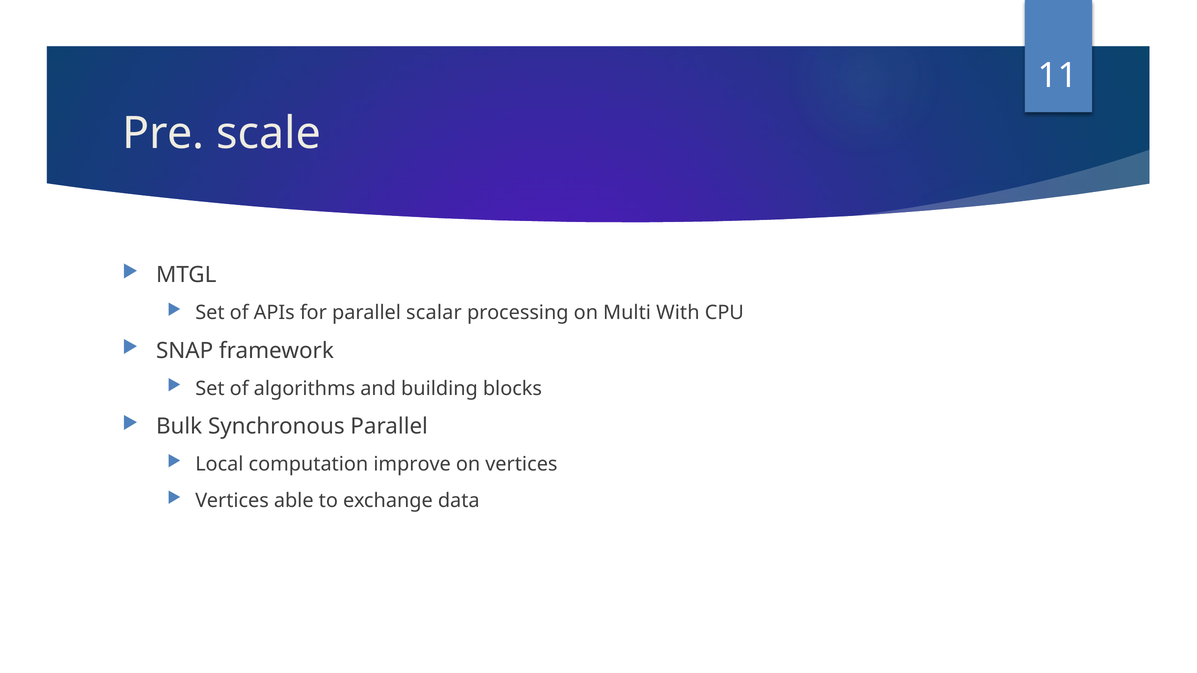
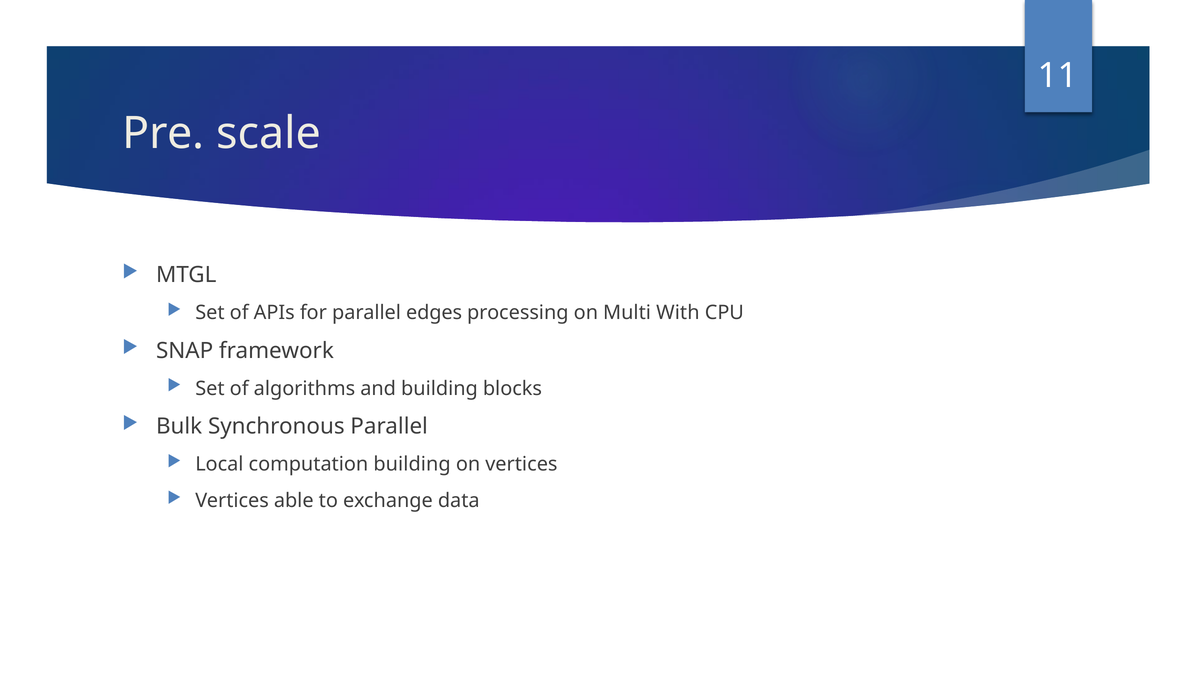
scalar: scalar -> edges (434, 313)
computation improve: improve -> building (412, 464)
